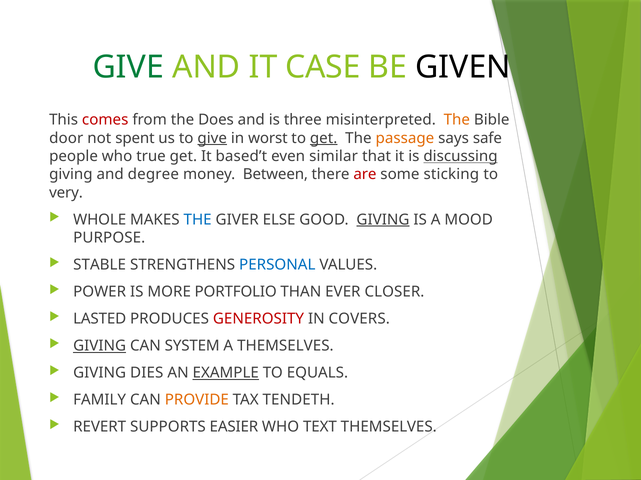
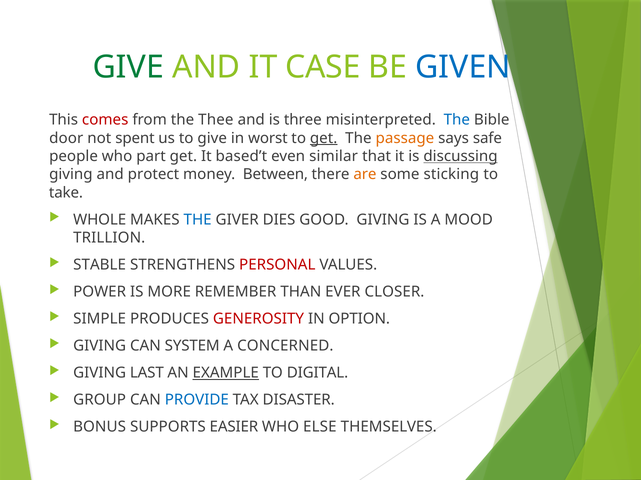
GIVEN colour: black -> blue (463, 67)
Does: Does -> Thee (216, 120)
The colour: orange -> blue (457, 120)
give underline: present -> none (212, 138)
true: true -> part (151, 157)
degree: degree -> protect (153, 175)
are colour: red -> orange (365, 175)
very: very -> take (66, 193)
ELSE: ELSE -> DIES (279, 220)
GIVING underline: present -> none (383, 220)
PURPOSE: PURPOSE -> TRILLION (109, 238)
PERSONAL colour: blue -> red (277, 265)
PORTFOLIO: PORTFOLIO -> REMEMBER (236, 292)
LASTED: LASTED -> SIMPLE (100, 319)
COVERS: COVERS -> OPTION (359, 319)
GIVING underline: present -> none (100, 346)
A THEMSELVES: THEMSELVES -> CONCERNED (285, 346)
DIES: DIES -> LAST (147, 373)
EQUALS: EQUALS -> DIGITAL (317, 373)
FAMILY: FAMILY -> GROUP (100, 401)
PROVIDE colour: orange -> blue (197, 401)
TENDETH: TENDETH -> DISASTER (299, 401)
REVERT: REVERT -> BONUS (100, 428)
TEXT: TEXT -> ELSE (320, 428)
